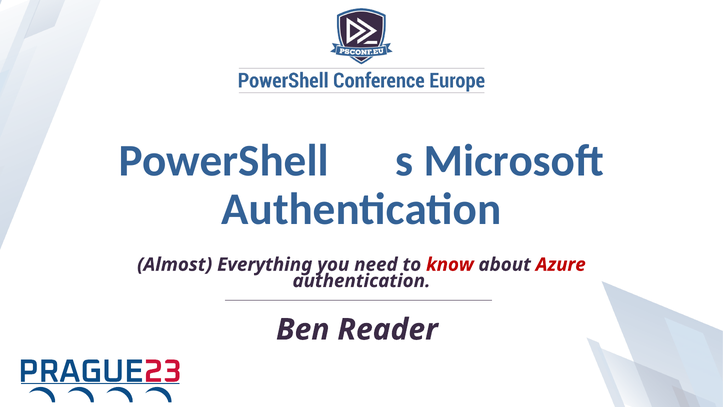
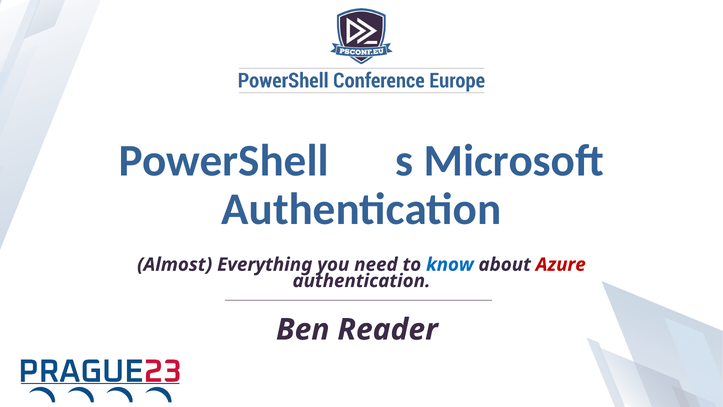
know colour: red -> blue (450, 264)
